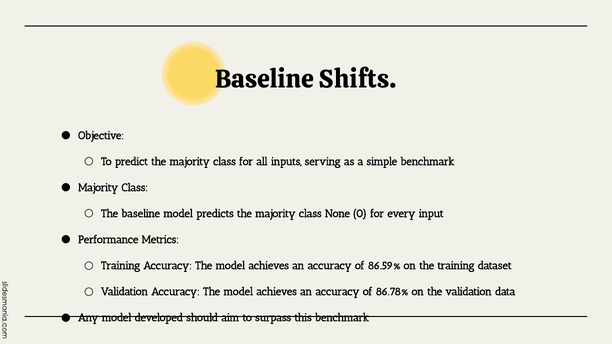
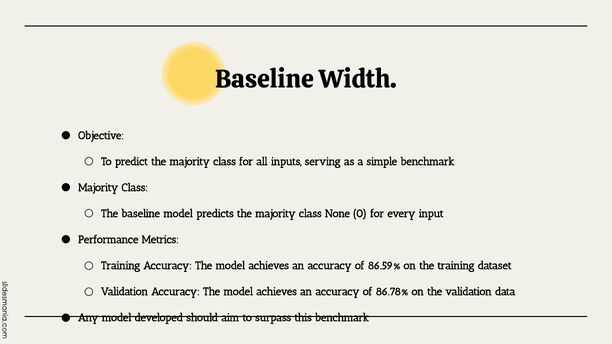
Shifts: Shifts -> Width (358, 79)
